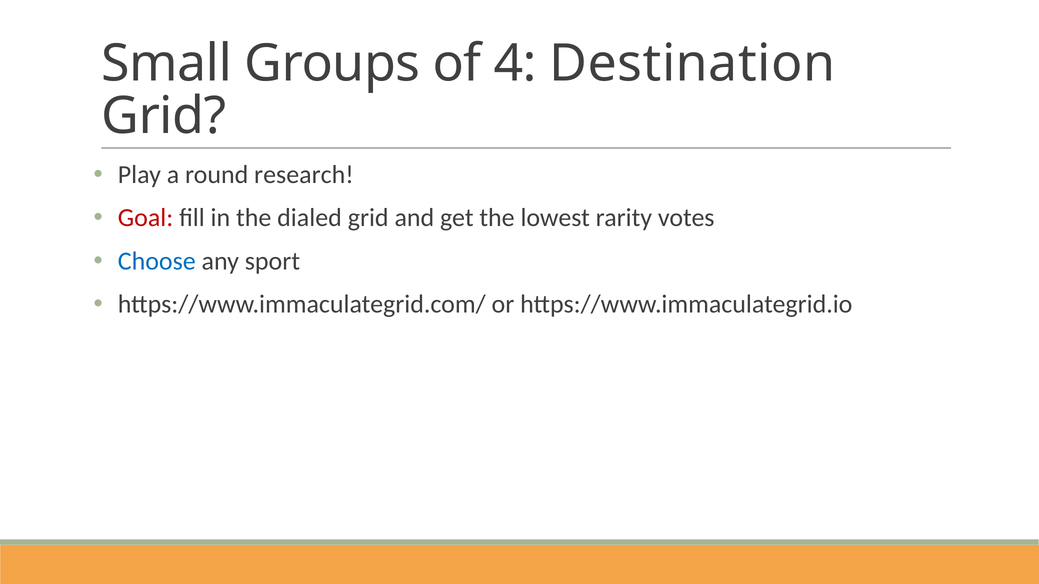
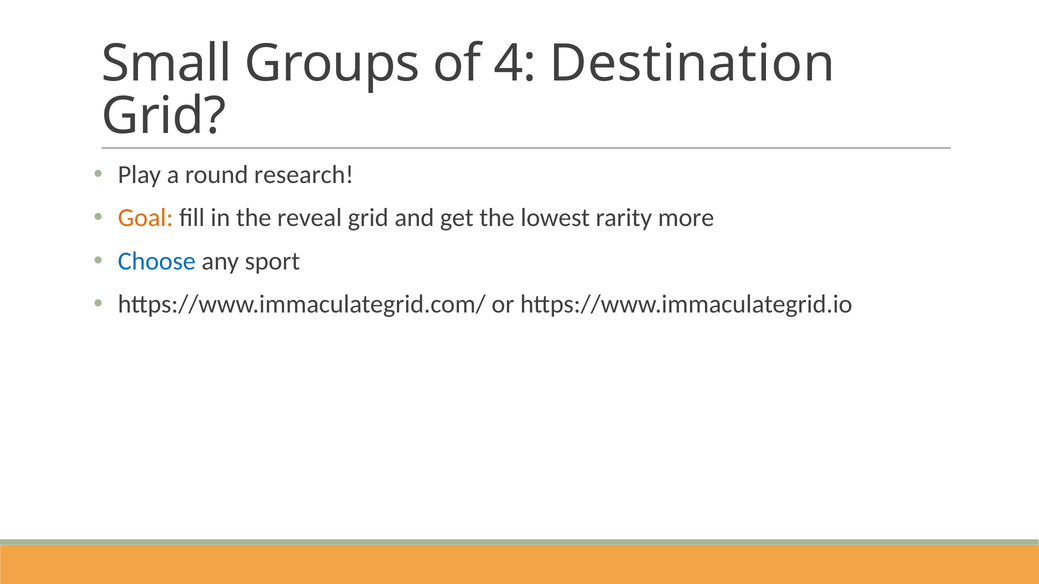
Goal colour: red -> orange (146, 218)
dialed: dialed -> reveal (310, 218)
votes: votes -> more (686, 218)
